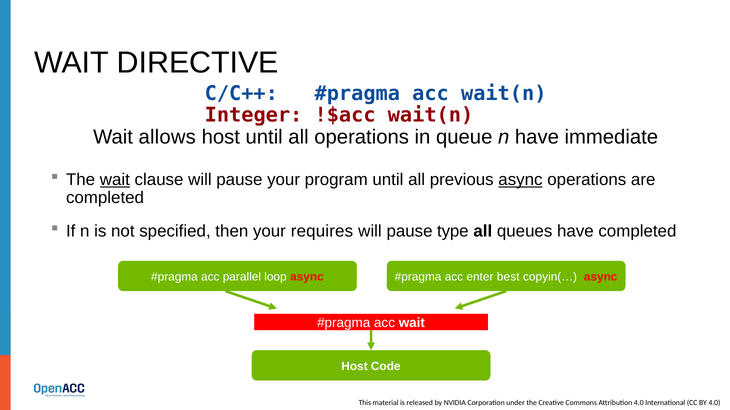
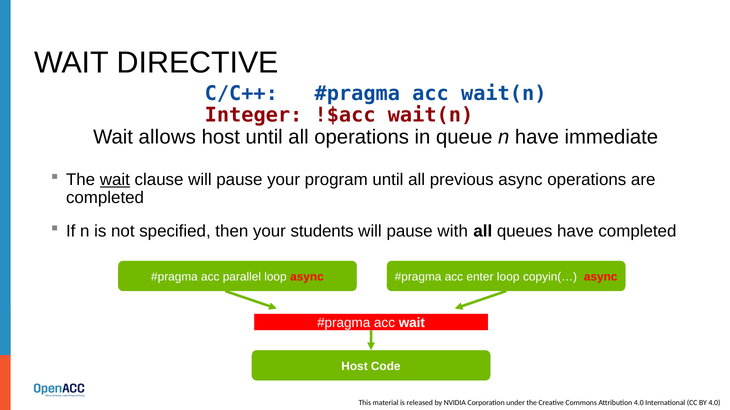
async underline: present -> none (520, 180)
requires: requires -> students (322, 232)
type: type -> with (453, 232)
enter best: best -> loop (508, 277)
